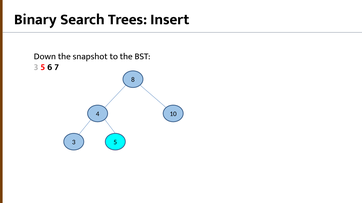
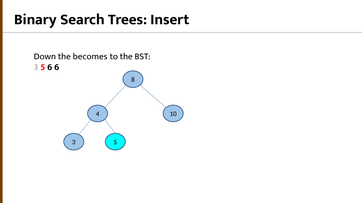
snapshot: snapshot -> becomes (90, 57)
6 7: 7 -> 6 (57, 67)
